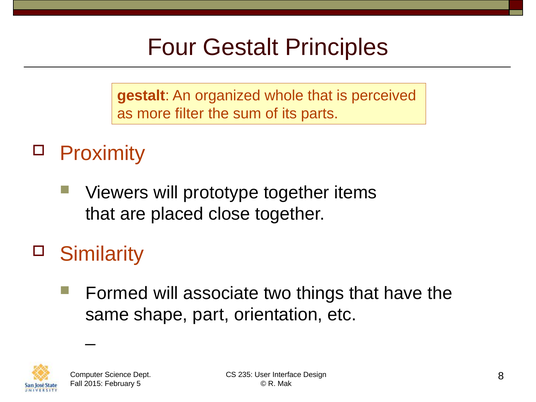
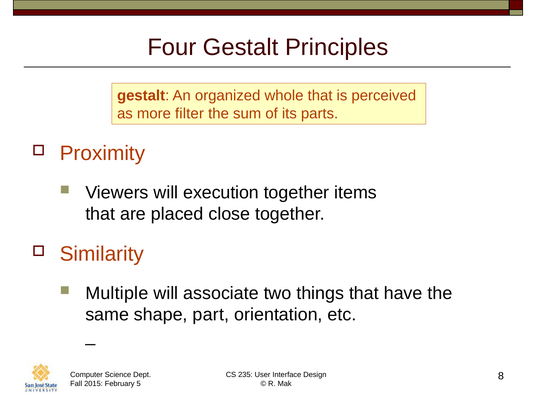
prototype: prototype -> execution (221, 192)
Formed: Formed -> Multiple (117, 293)
